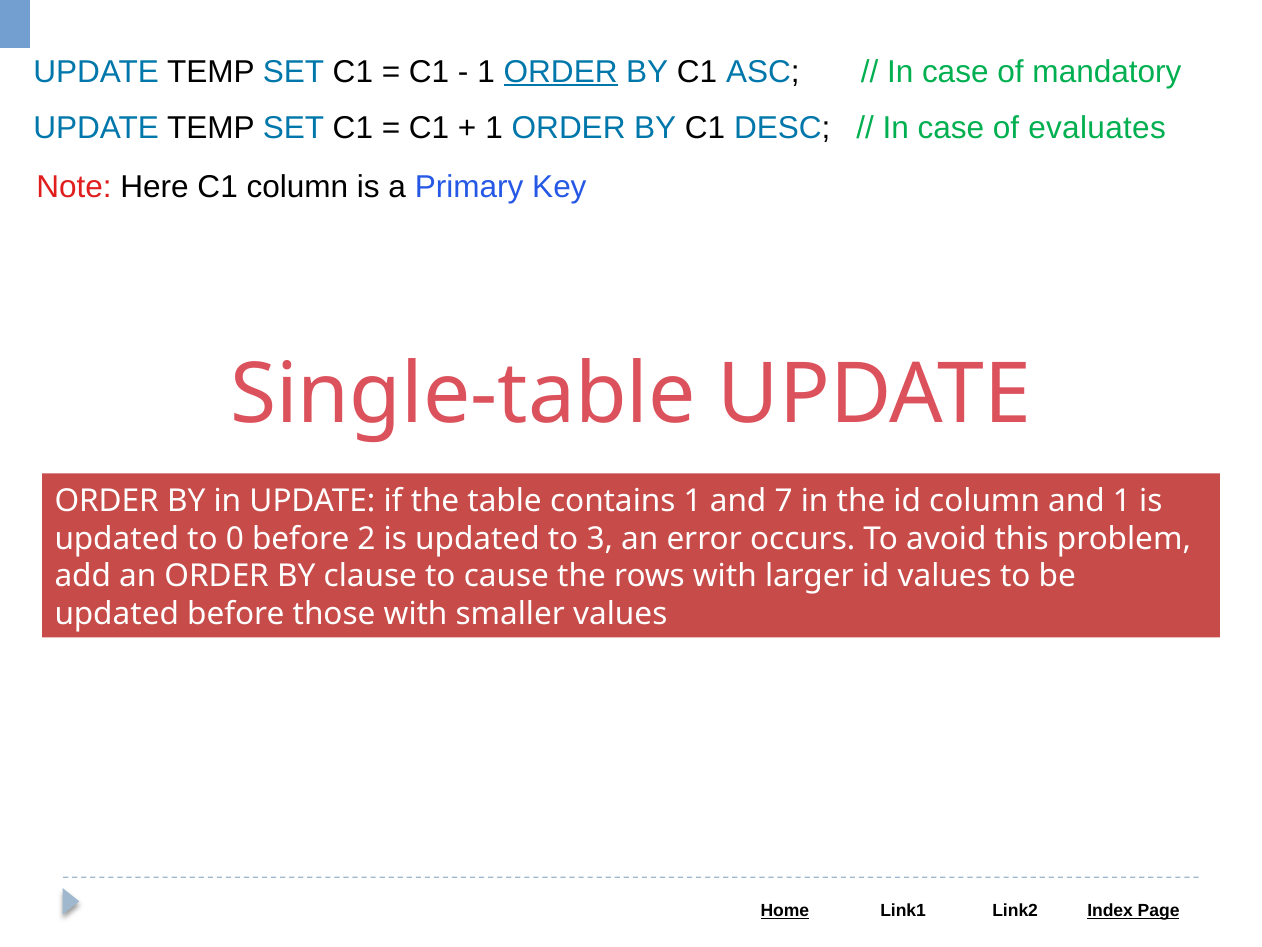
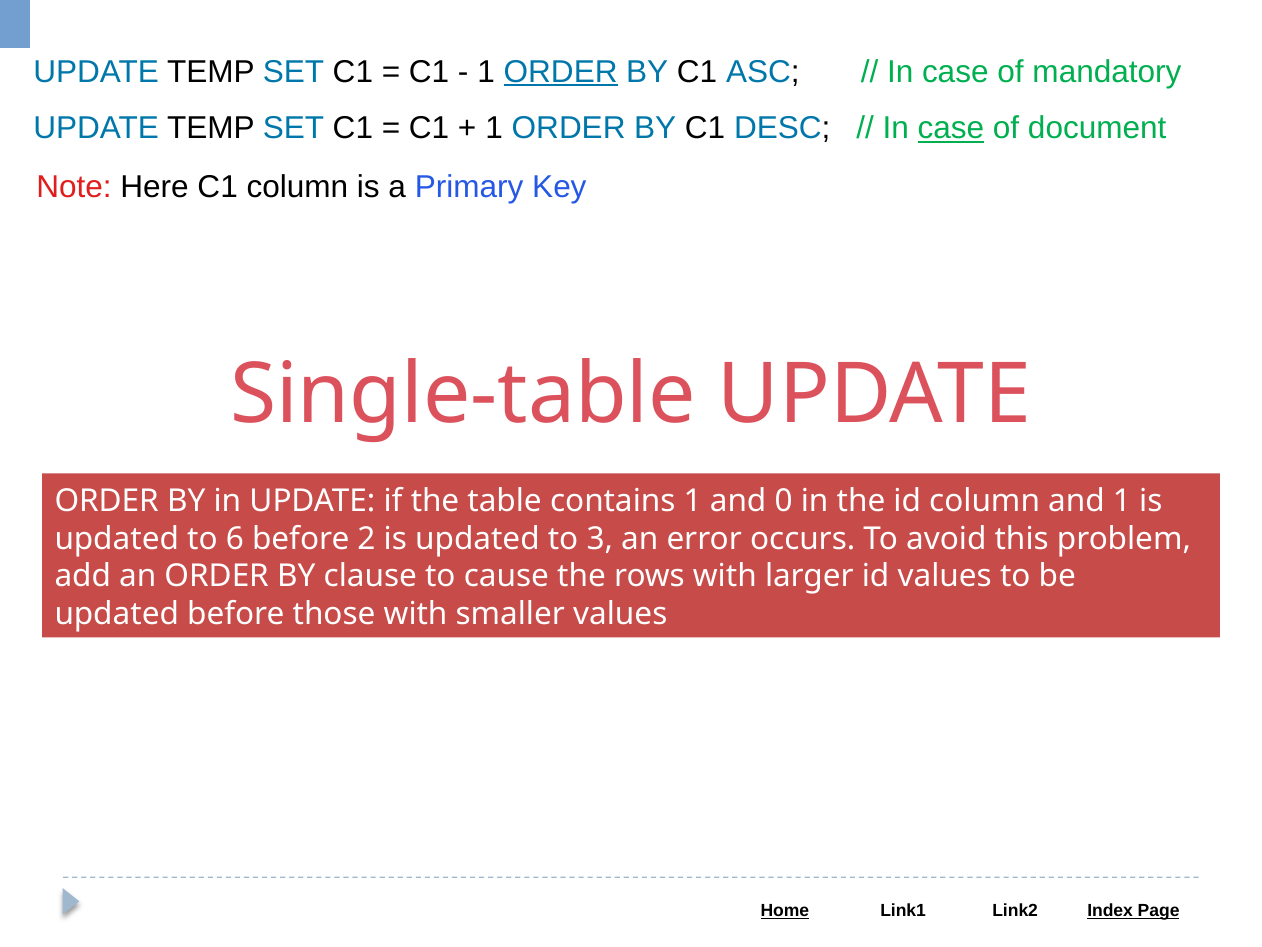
case underline: none -> present (951, 128)
evaluates: evaluates -> document (1097, 128)
7: 7 -> 0 (784, 501)
0: 0 -> 6 (235, 538)
